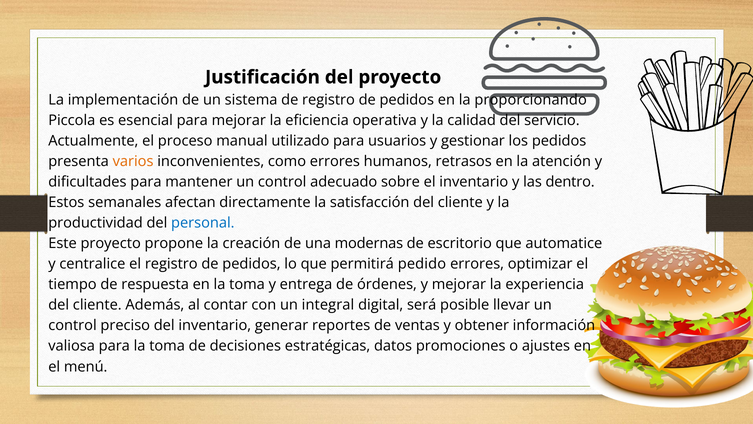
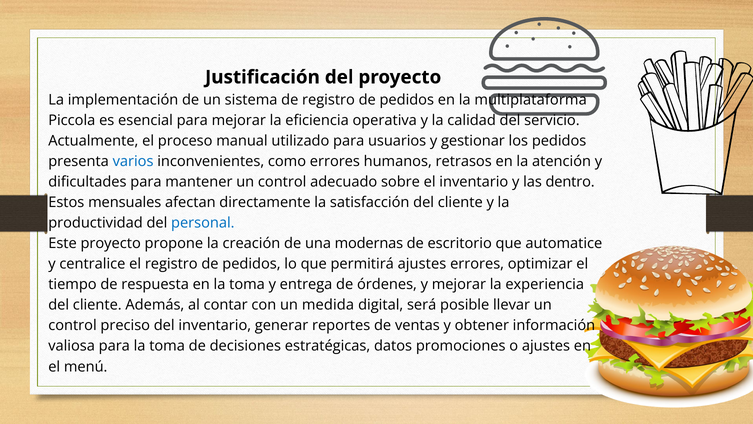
proporcionando: proporcionando -> multiplataforma (531, 100)
varios colour: orange -> blue (133, 161)
semanales: semanales -> mensuales (125, 202)
permitirá pedido: pedido -> ajustes (422, 264)
integral: integral -> medida (328, 305)
